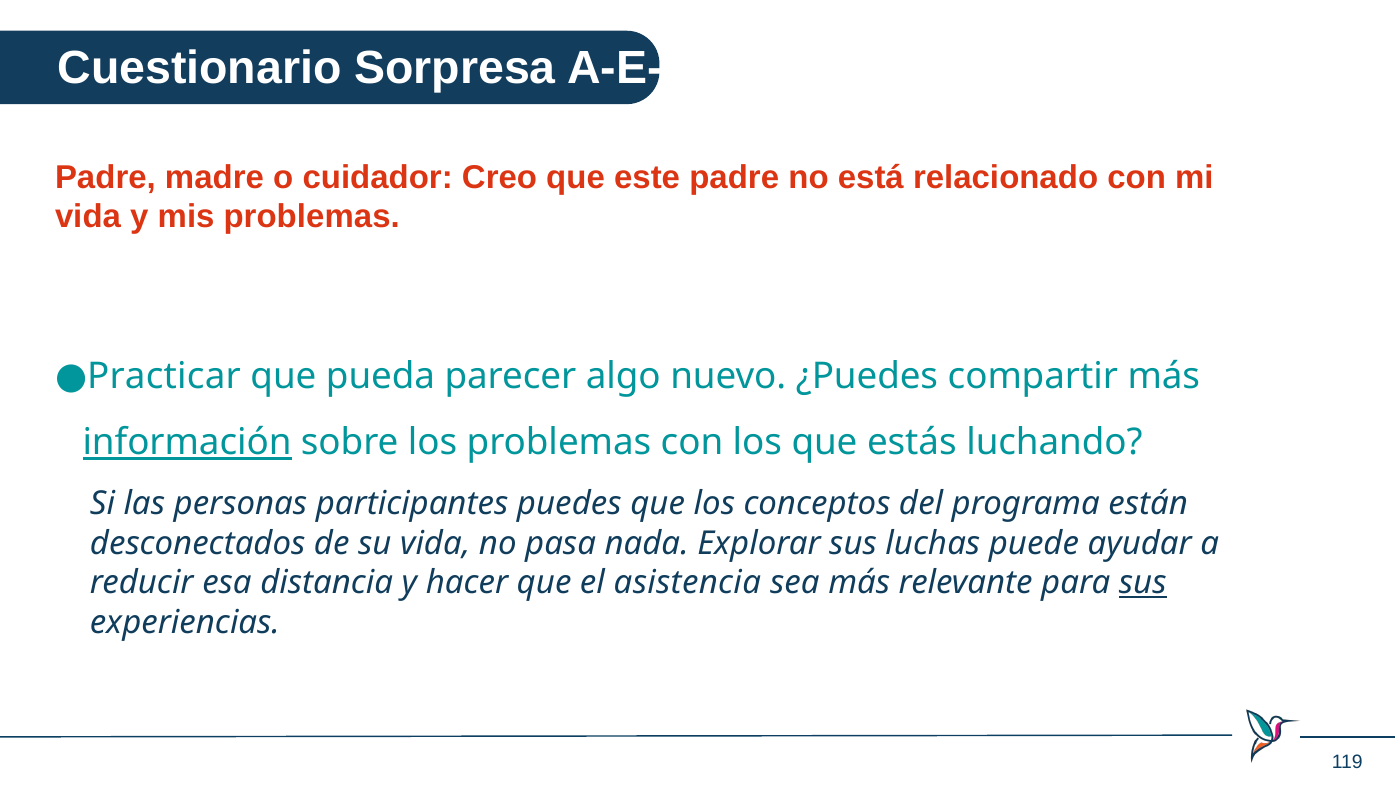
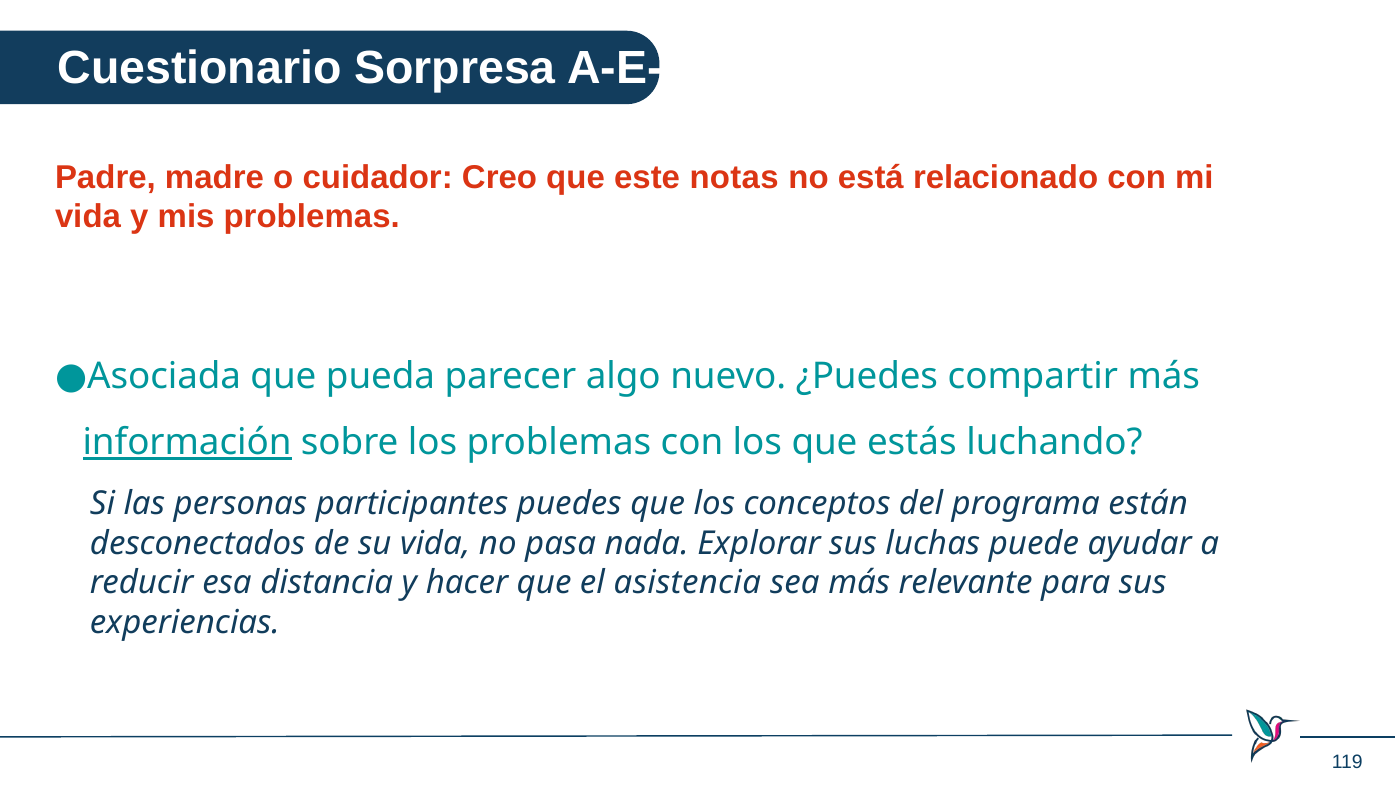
este padre: padre -> notas (734, 177)
Practicar: Practicar -> Asociada (164, 376)
sus underline: present -> none (1143, 583)
